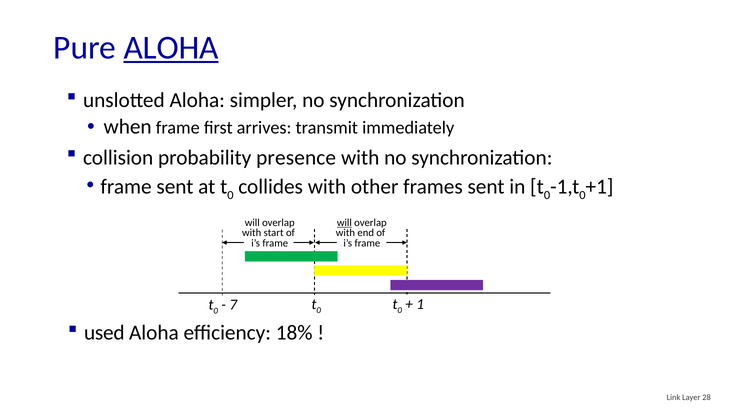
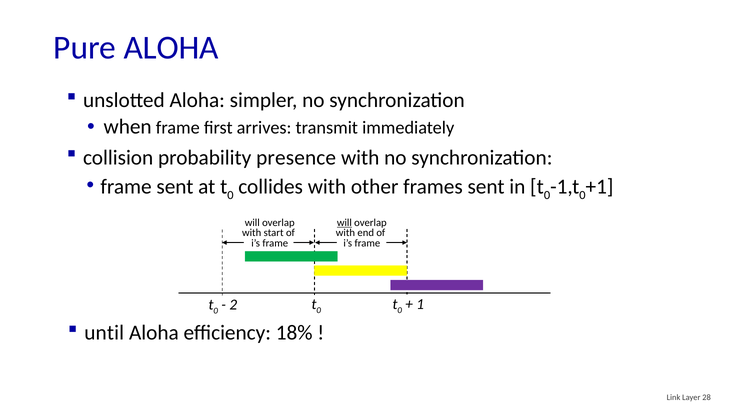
ALOHA underline: present -> none (171, 48)
7: 7 -> 2 (233, 305)
used: used -> until (104, 332)
